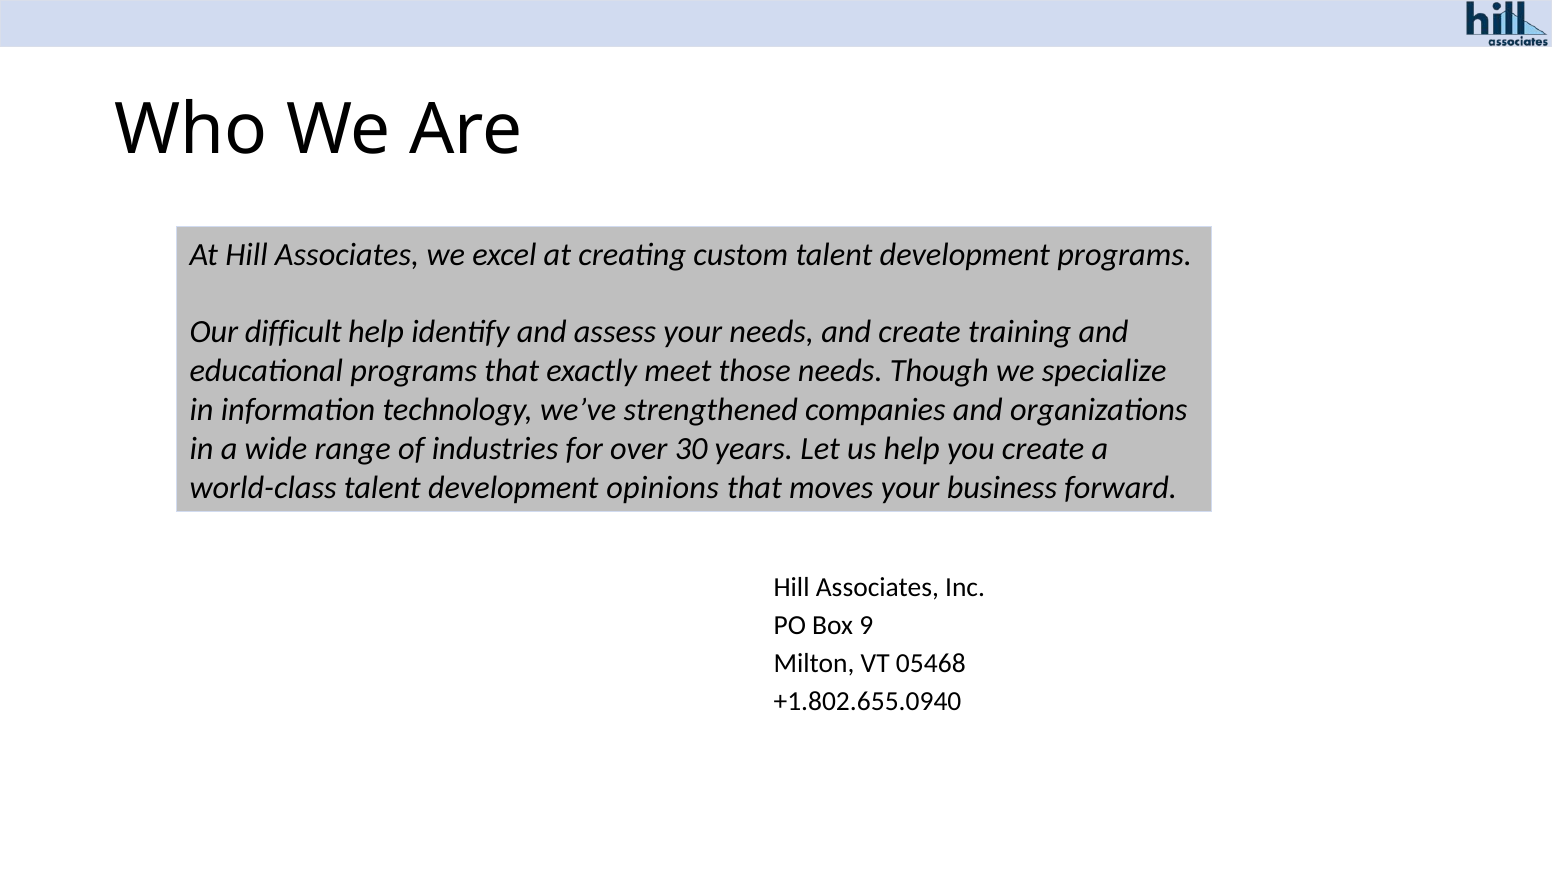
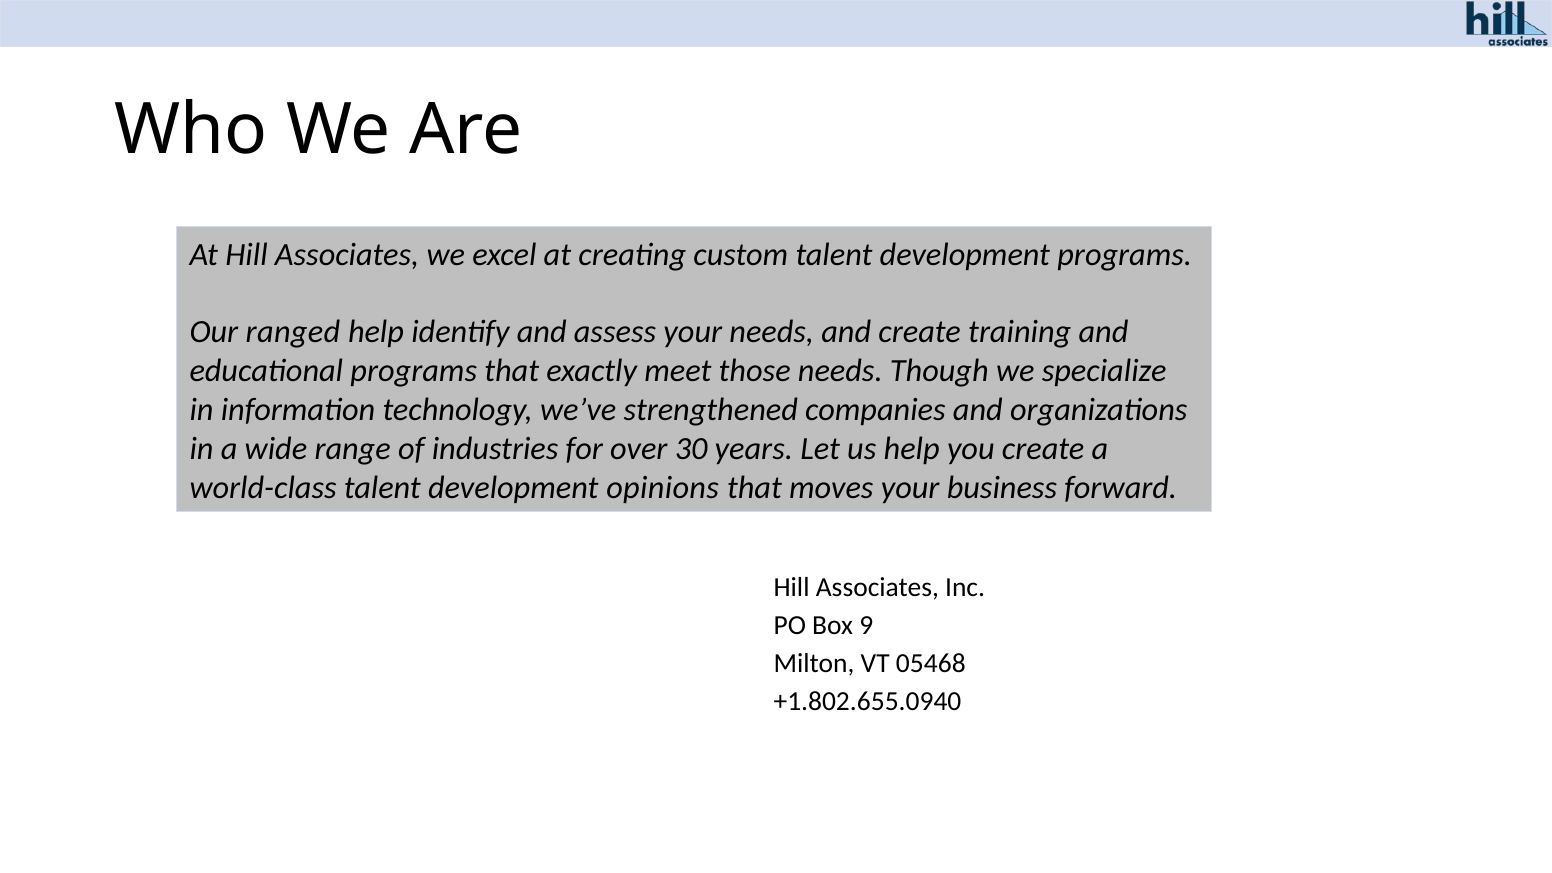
difficult: difficult -> ranged (293, 332)
